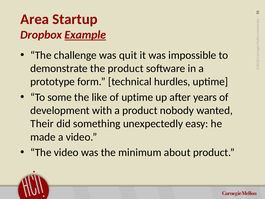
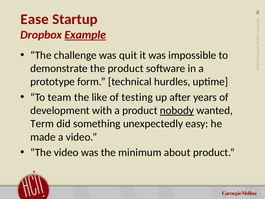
Area: Area -> Ease (35, 19)
some: some -> team (60, 97)
of uptime: uptime -> testing (137, 97)
nobody underline: none -> present (177, 110)
Their: Their -> Term (42, 124)
